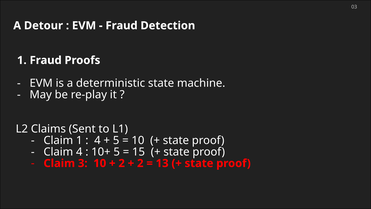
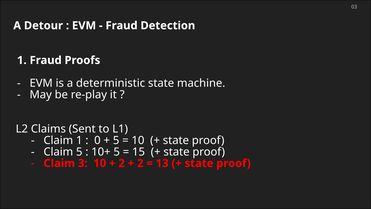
4: 4 -> 0 (97, 140)
Claim 4: 4 -> 5 (79, 152)
